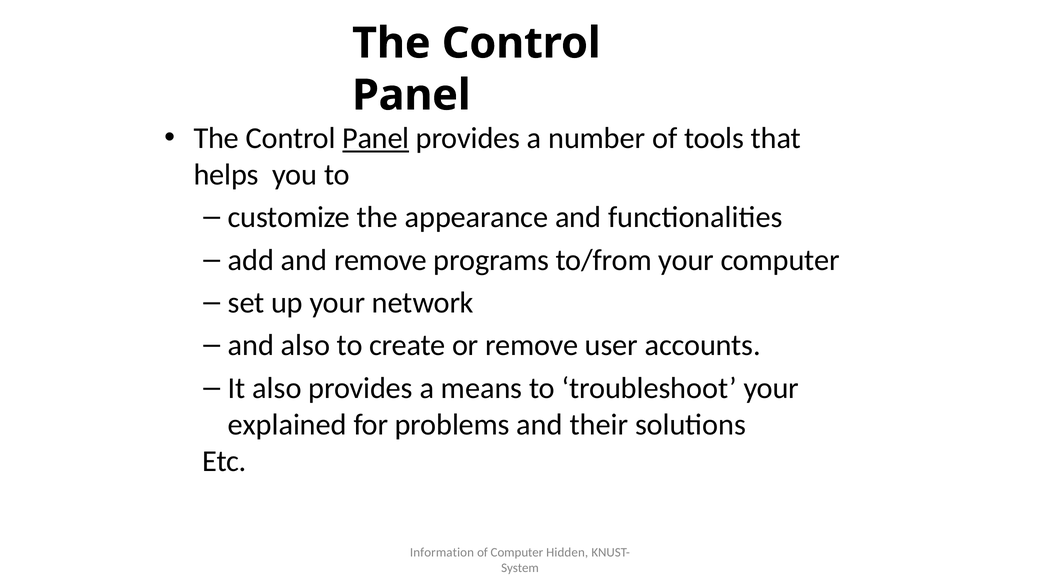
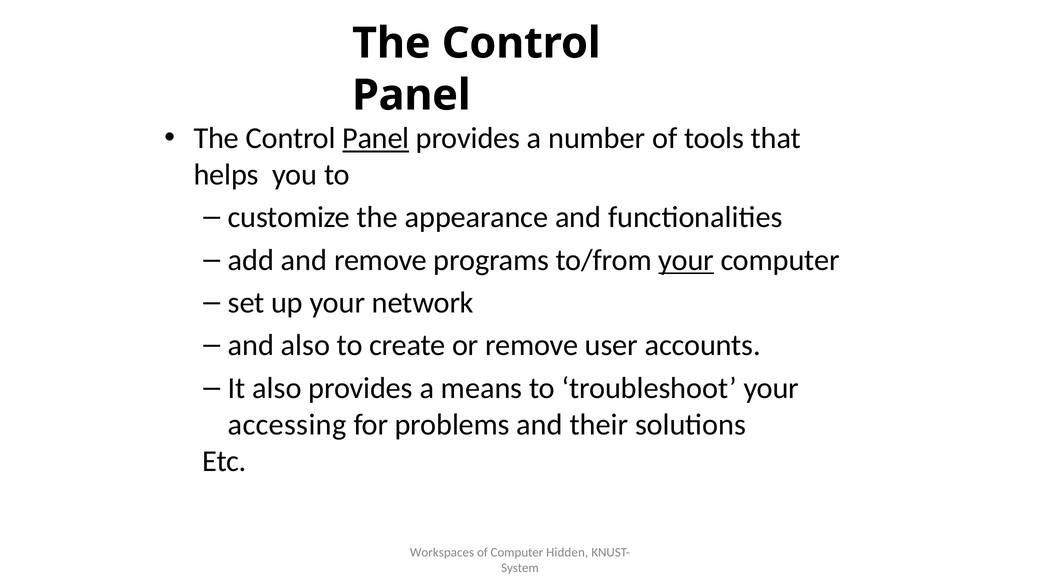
your underline: none -> present (686, 260)
explained: explained -> accessing (287, 425)
Information: Information -> Workspaces (442, 553)
